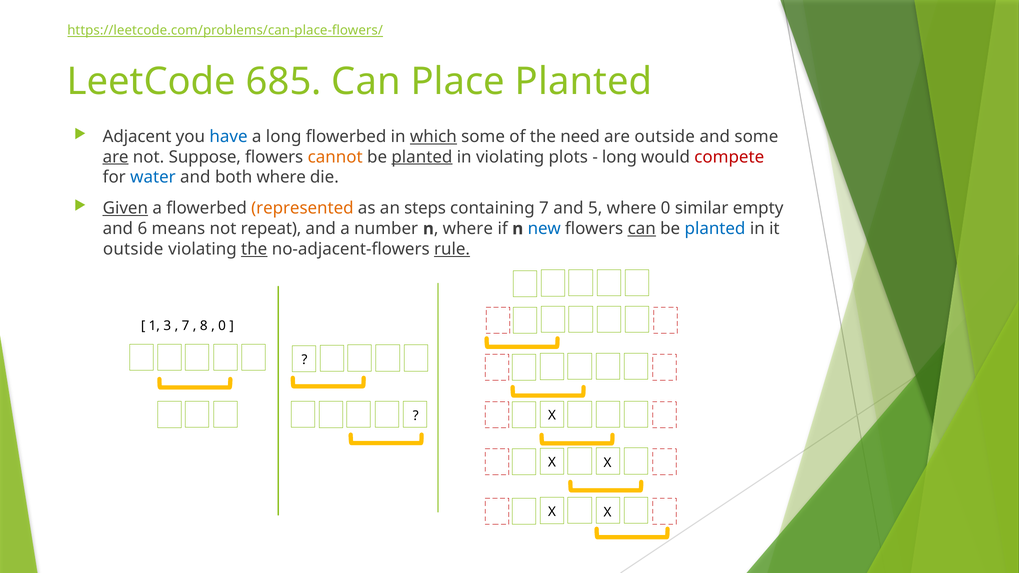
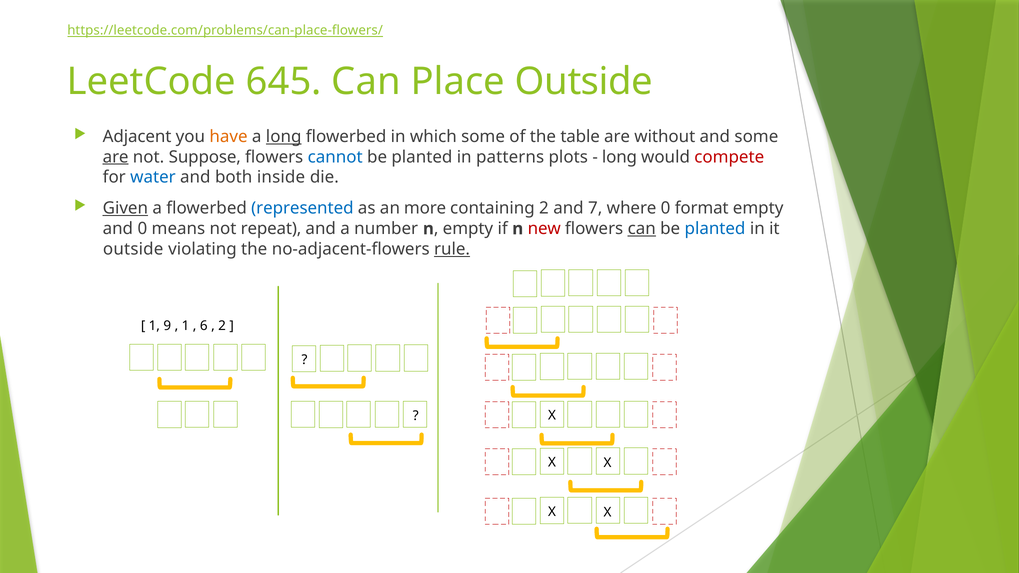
685: 685 -> 645 (284, 82)
Place Planted: Planted -> Outside (584, 82)
have colour: blue -> orange (229, 137)
long underline: none -> present (284, 137)
which underline: present -> none (433, 137)
need: need -> table (580, 137)
are outside: outside -> without (665, 137)
cannot colour: orange -> blue (335, 157)
planted underline: present -> none (422, 157)
in violating: violating -> patterns (510, 157)
both where: where -> inside (281, 177)
represented colour: orange -> blue (302, 208)
steps: steps -> more (425, 208)
containing 7: 7 -> 2 (544, 208)
5: 5 -> 7 (595, 208)
similar: similar -> format (702, 208)
and 6: 6 -> 0 (142, 229)
n where: where -> empty (468, 229)
new colour: blue -> red (544, 229)
the underline: present -> none (254, 249)
3: 3 -> 9 (167, 326)
7: 7 -> 1 (186, 326)
8: 8 -> 6 (204, 326)
0: 0 -> 2 (222, 326)
